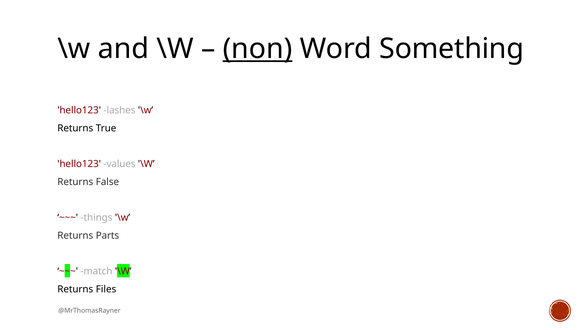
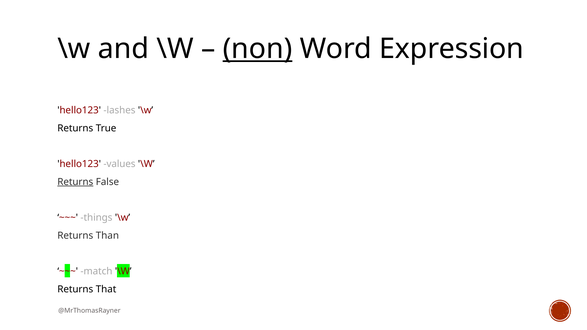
Something: Something -> Expression (452, 49)
Returns underline: none -> present (75, 182)
Parts: Parts -> Than (107, 236)
Files: Files -> That (106, 289)
